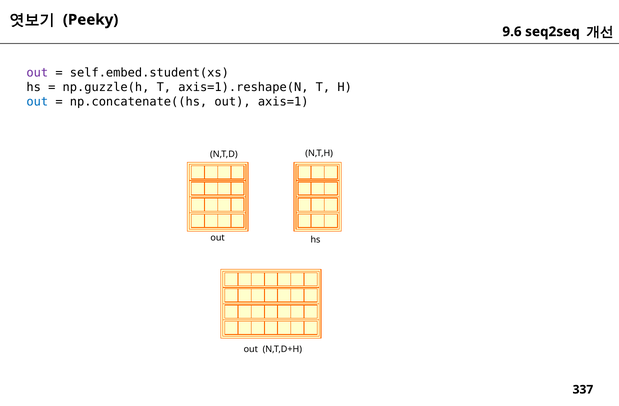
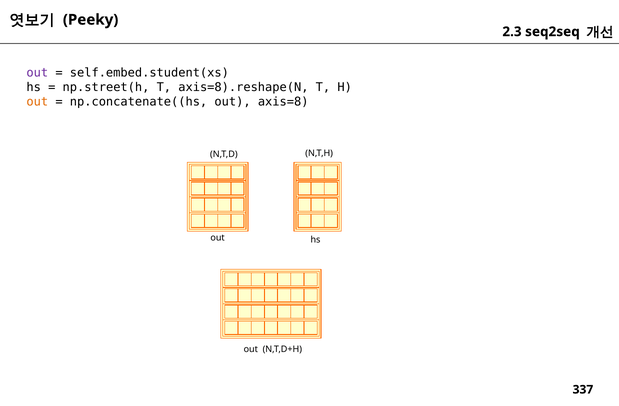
9.6: 9.6 -> 2.3 (512, 32)
np.guzzle(h: np.guzzle(h -> np.street(h (106, 87)
axis=1).reshape(N: axis=1).reshape(N -> axis=8).reshape(N (243, 87)
out colour: blue -> orange (37, 102)
axis=1: axis=1 -> axis=8 (283, 102)
